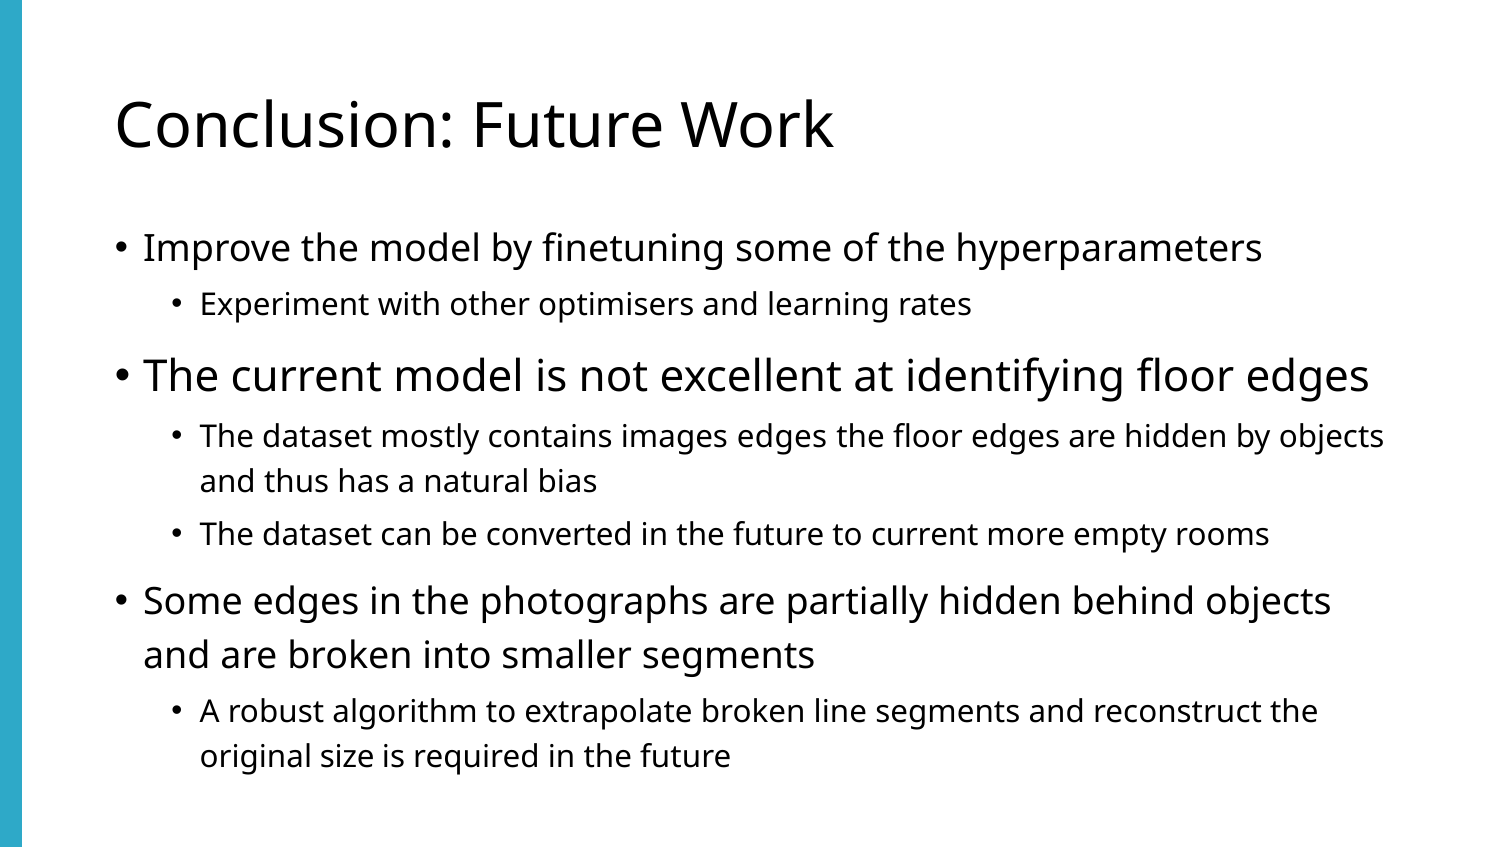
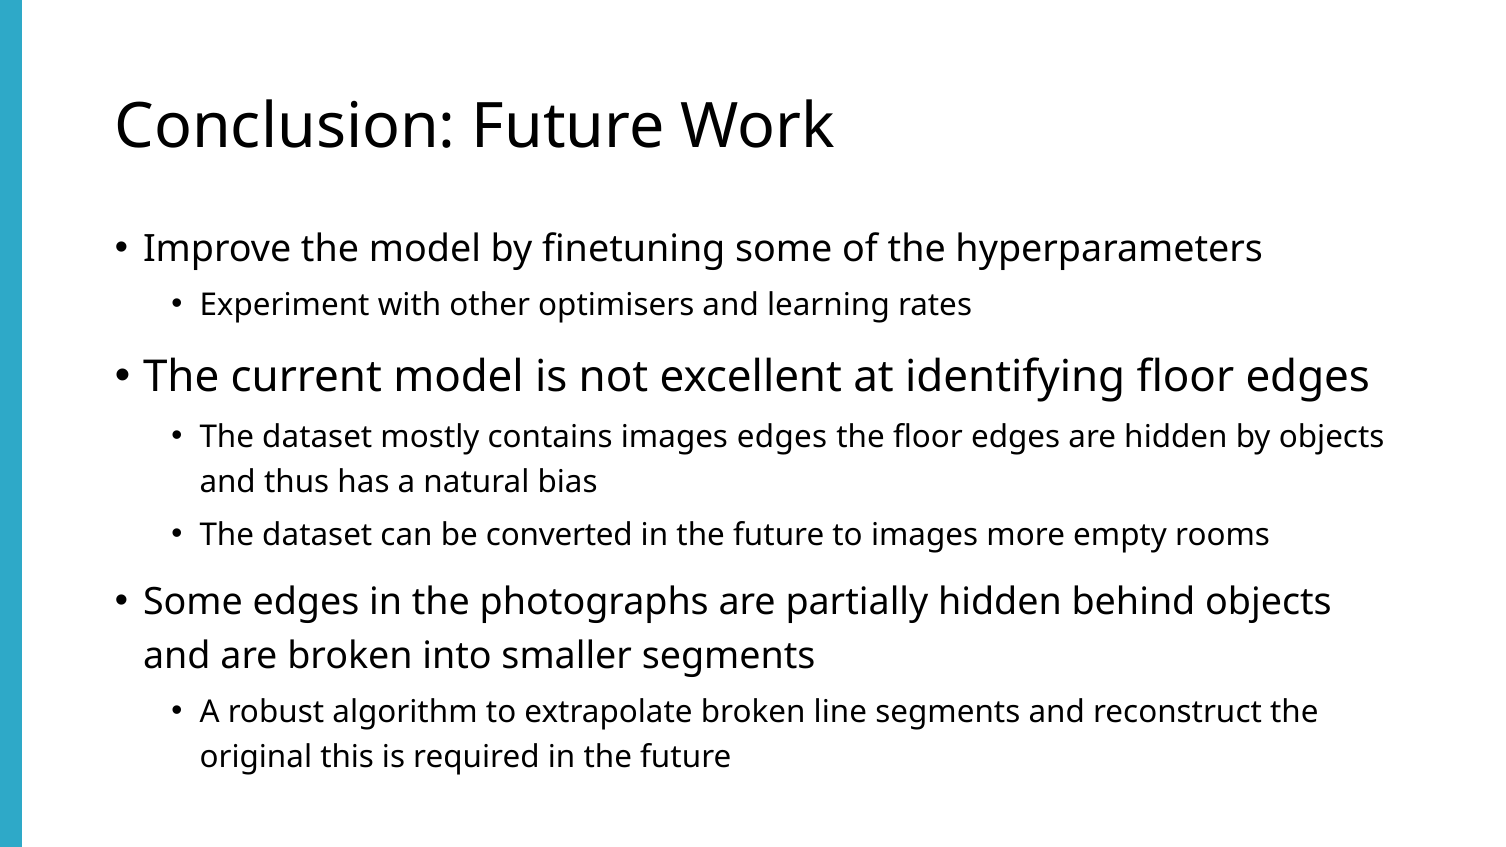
to current: current -> images (925, 535)
size: size -> this (347, 758)
